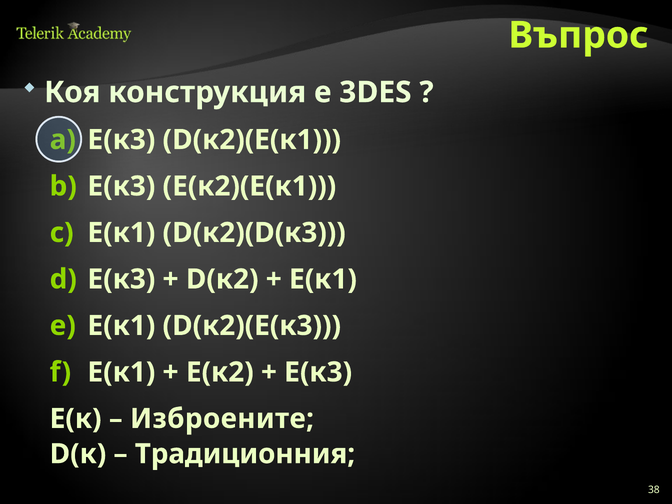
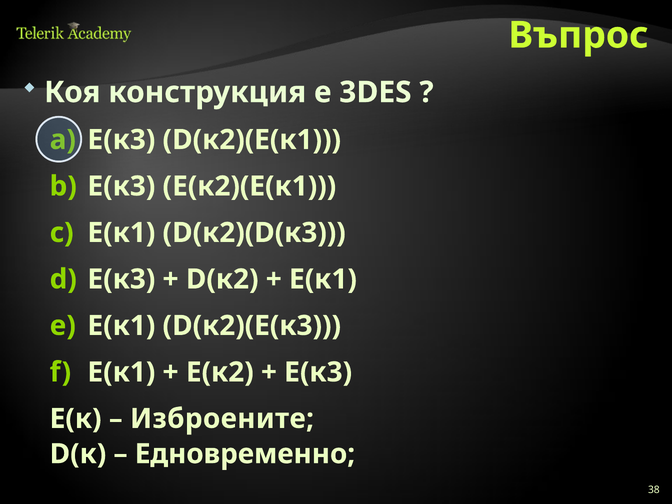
Традиционния: Традиционния -> Едновременно (245, 454)
